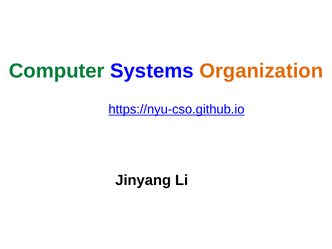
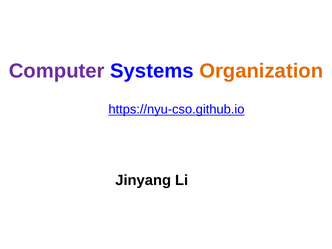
Computer colour: green -> purple (57, 71)
